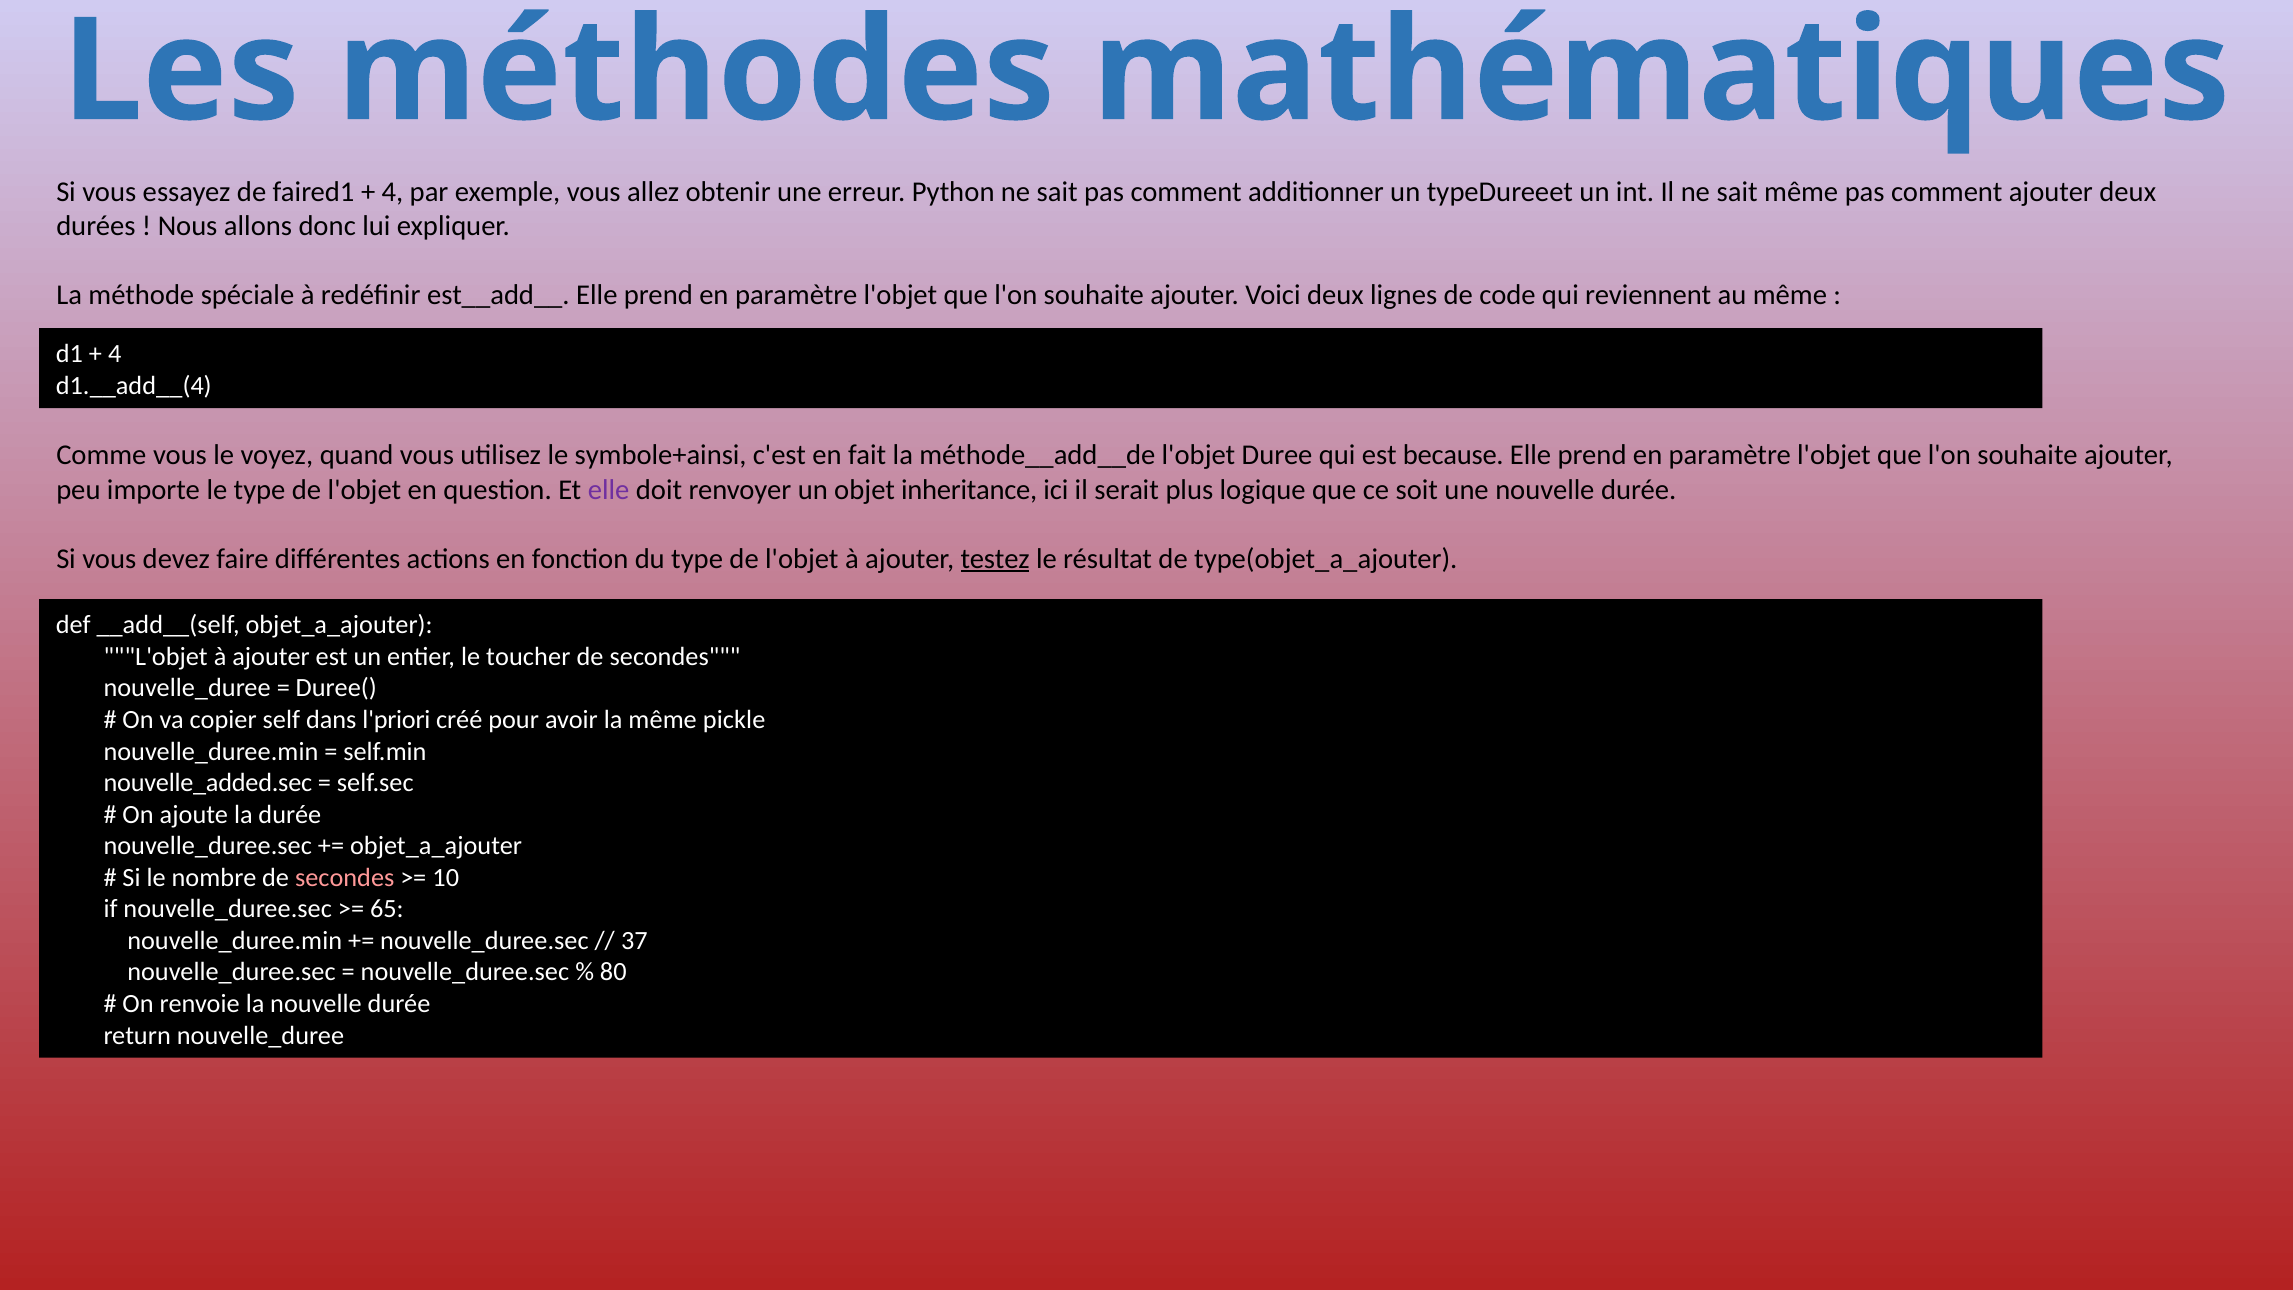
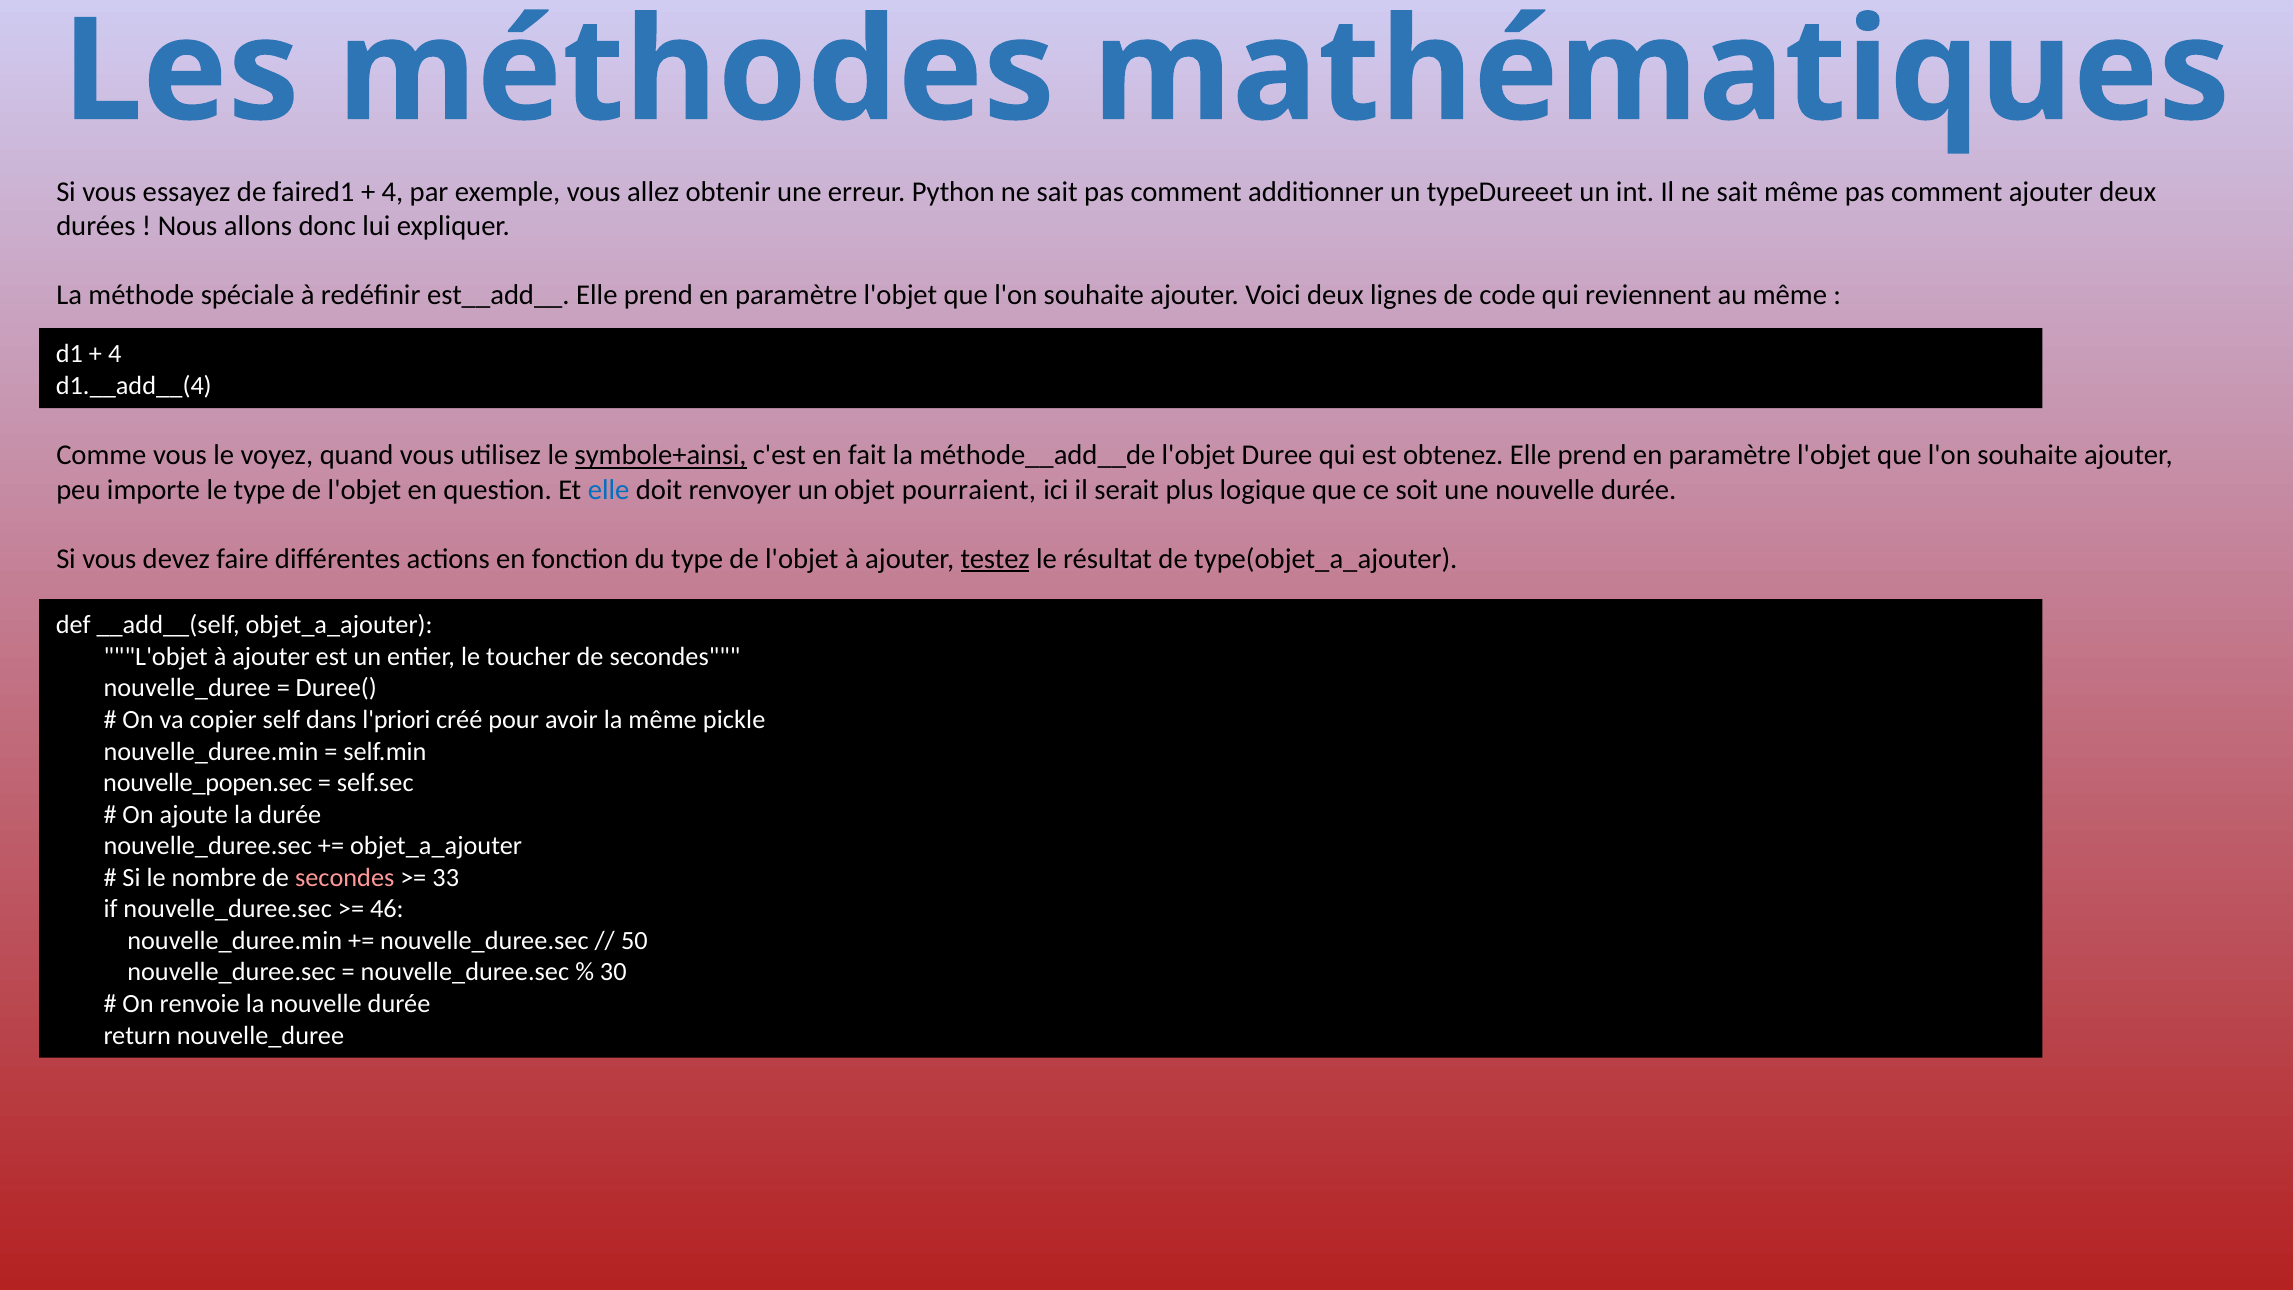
symbole+ainsi underline: none -> present (661, 455)
because: because -> obtenez (1453, 455)
elle colour: purple -> blue (609, 490)
inheritance: inheritance -> pourraient (969, 490)
nouvelle_added.sec: nouvelle_added.sec -> nouvelle_popen.sec (208, 783)
10: 10 -> 33 (446, 877)
65: 65 -> 46 (387, 909)
37: 37 -> 50 (634, 941)
80: 80 -> 30 (613, 972)
